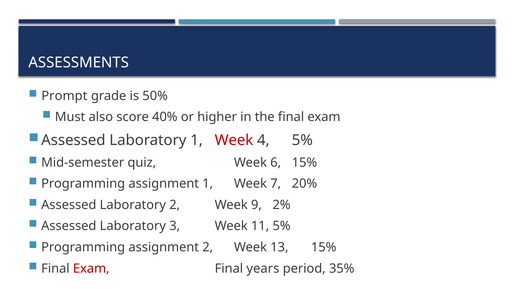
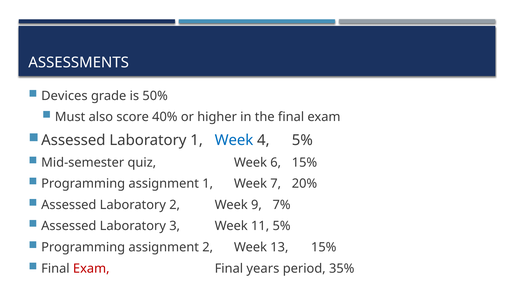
Prompt: Prompt -> Devices (64, 96)
Week colour: red -> blue (234, 140)
2%: 2% -> 7% (282, 205)
